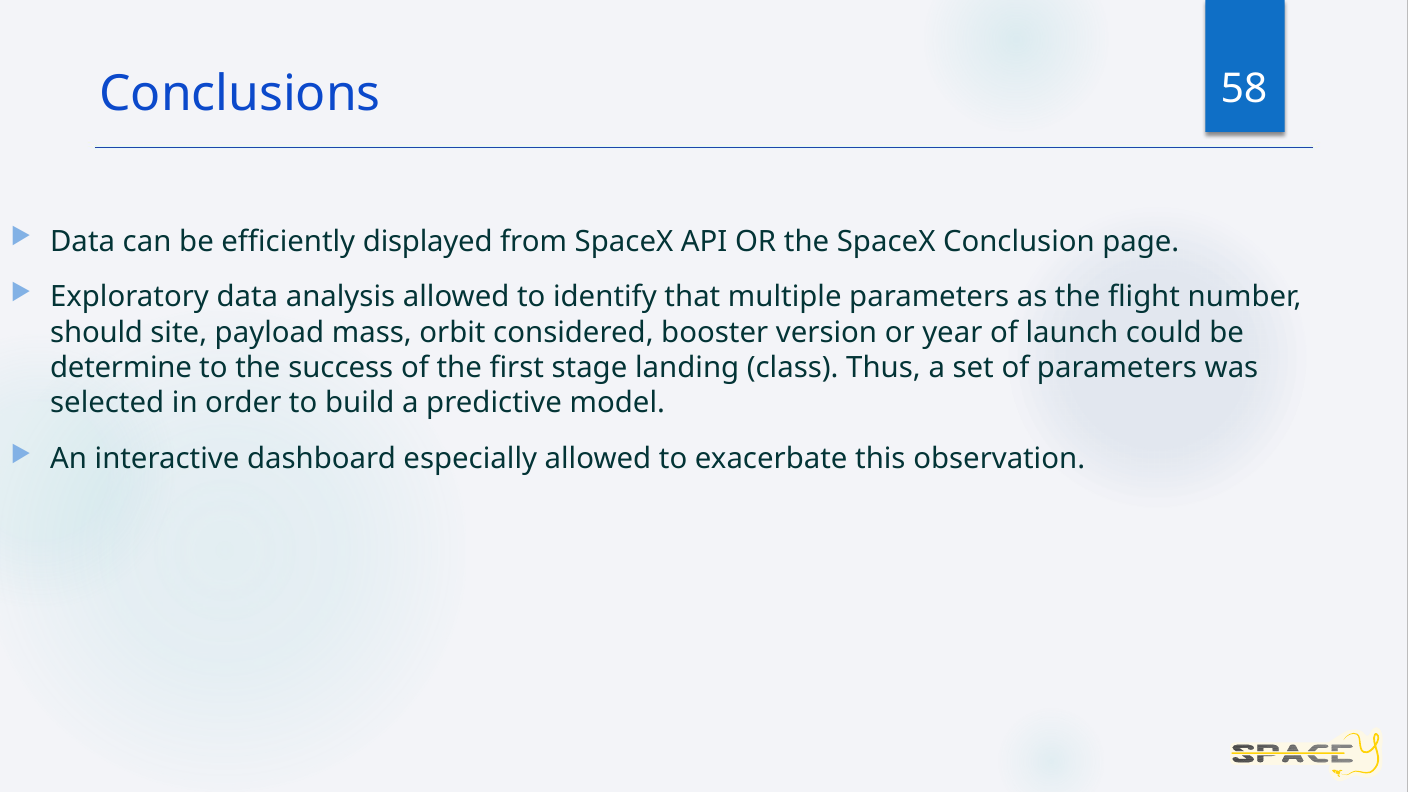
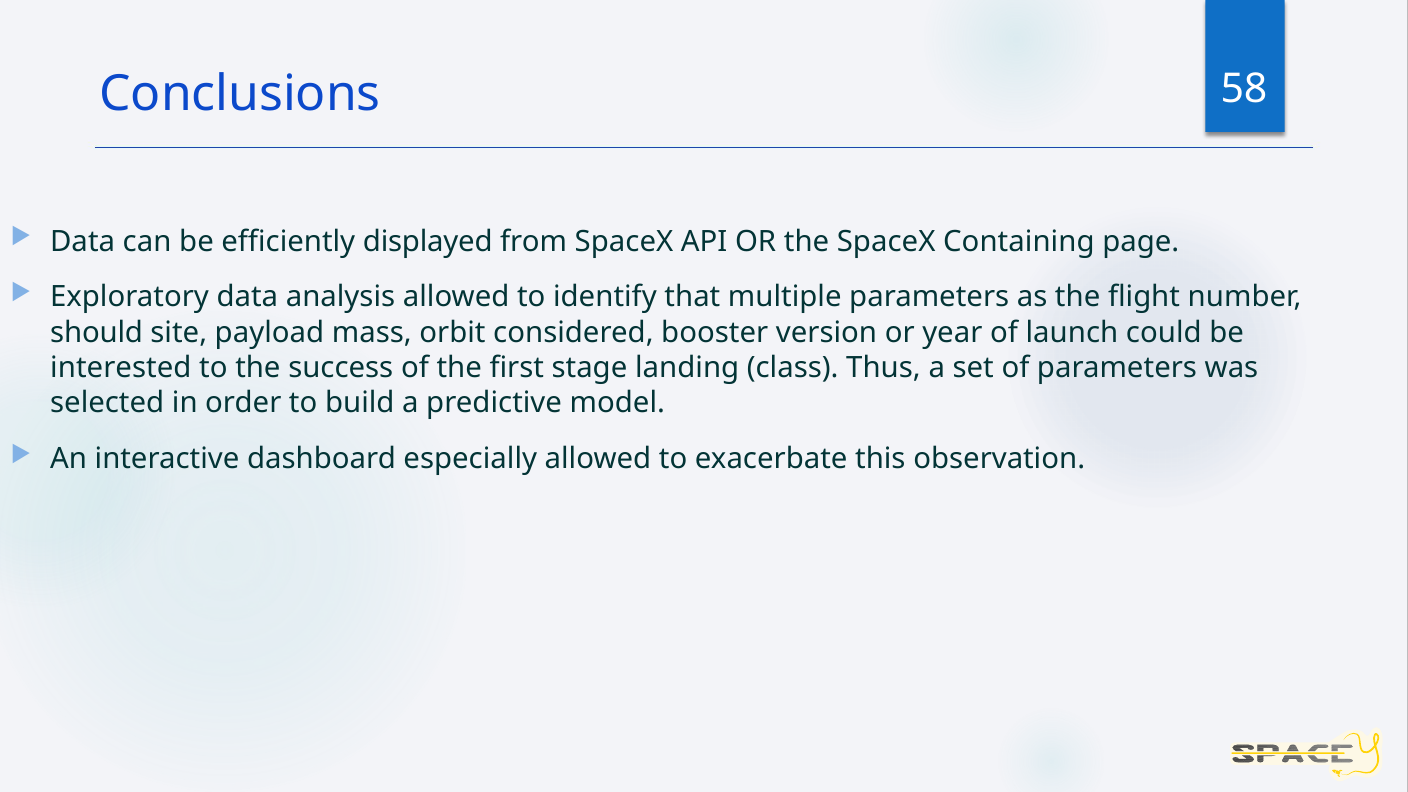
Conclusion: Conclusion -> Containing (1019, 242)
determine: determine -> interested (121, 368)
